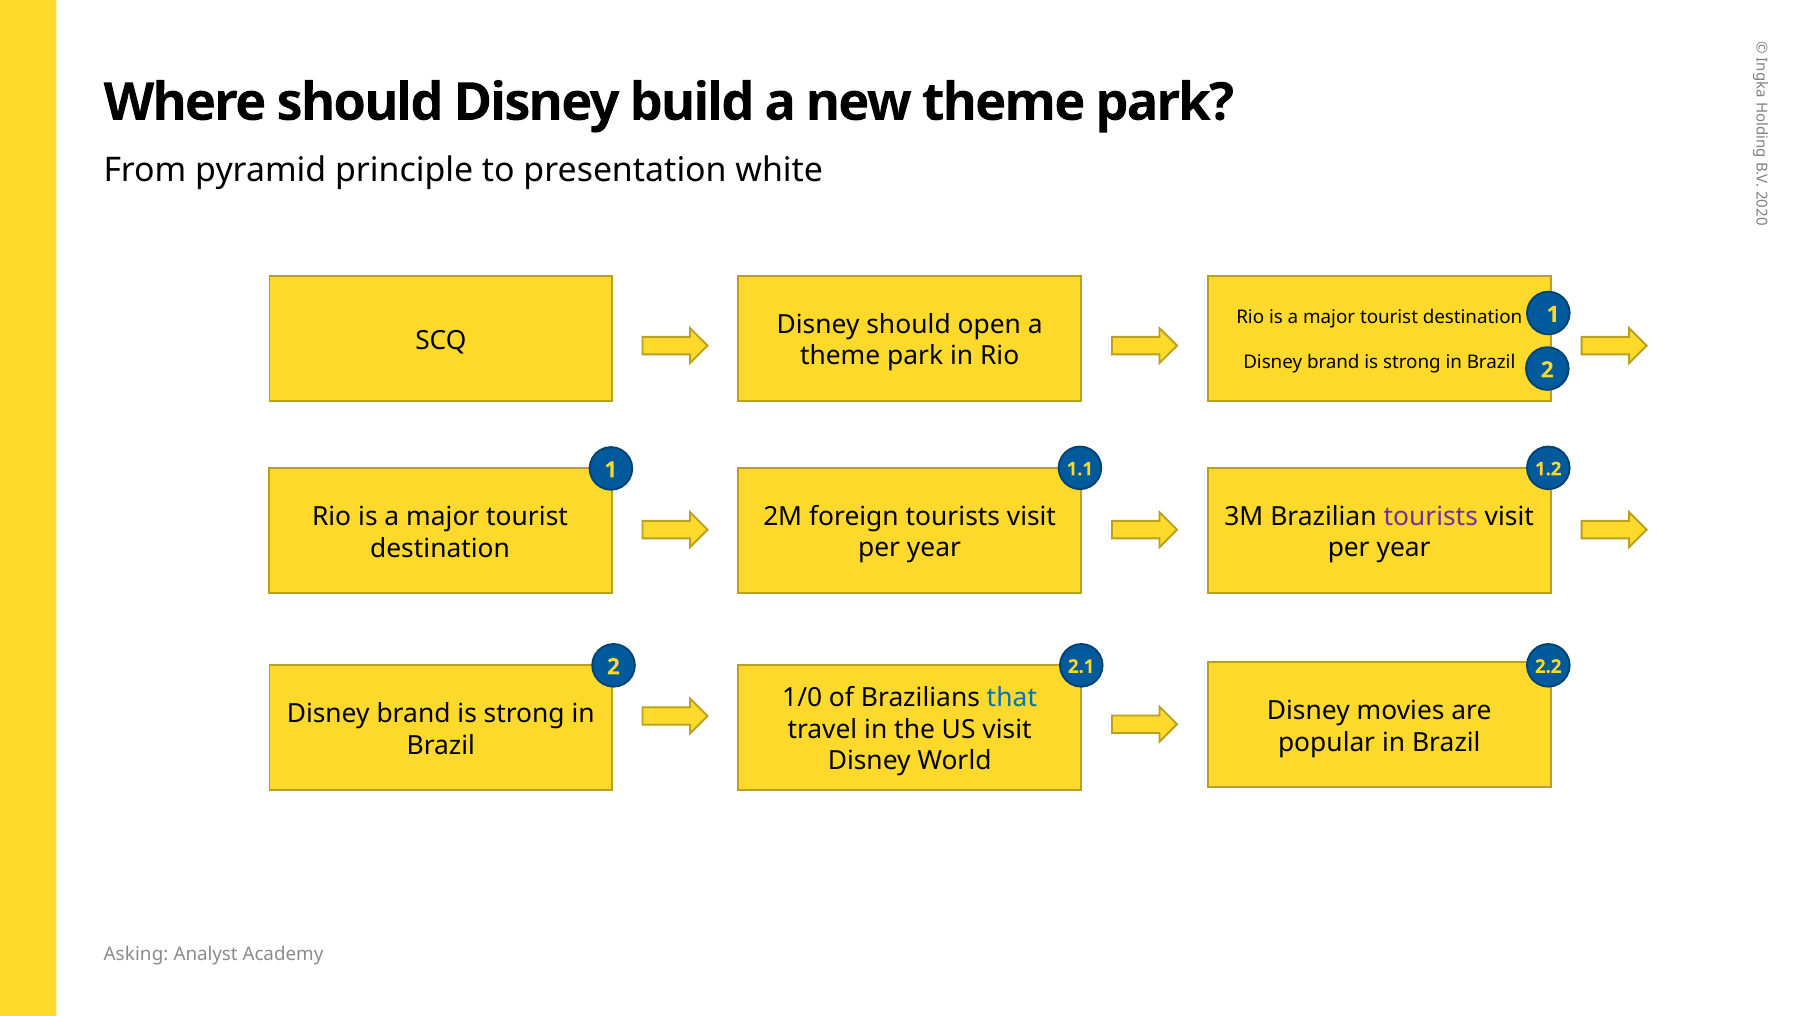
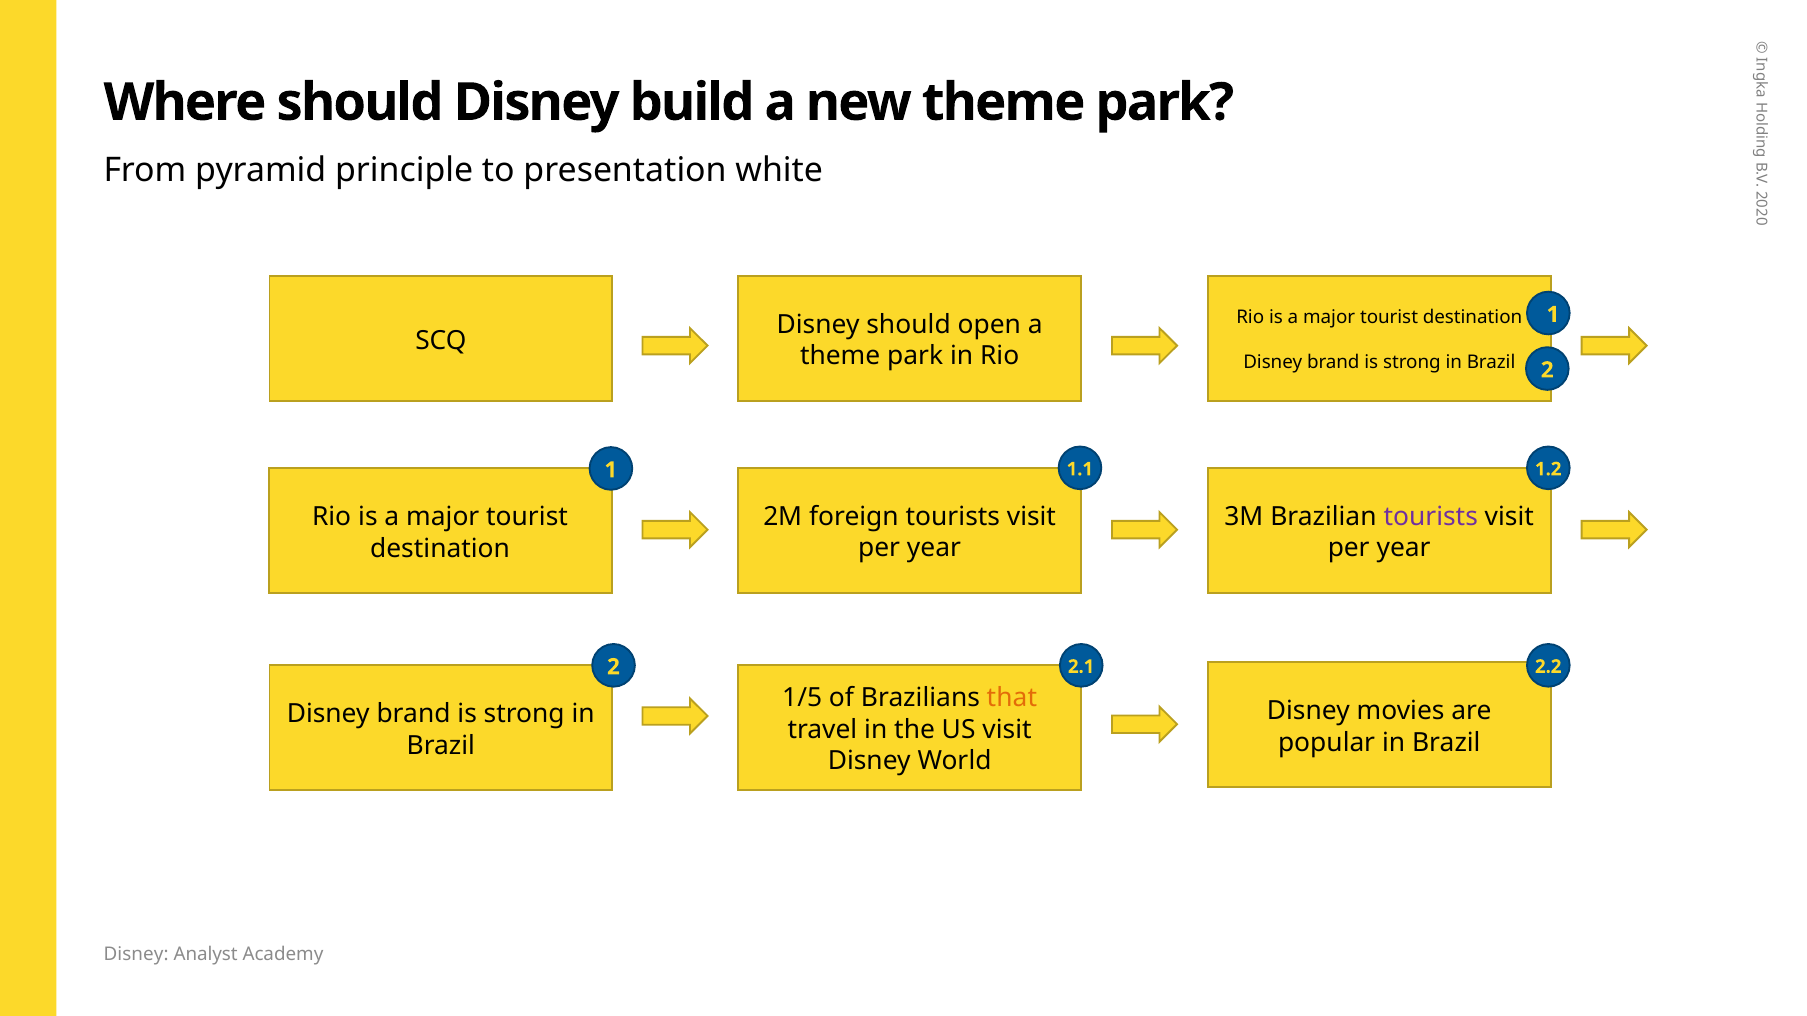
1/0: 1/0 -> 1/5 (802, 698)
that colour: blue -> orange (1012, 698)
Asking: Asking -> Disney (136, 955)
